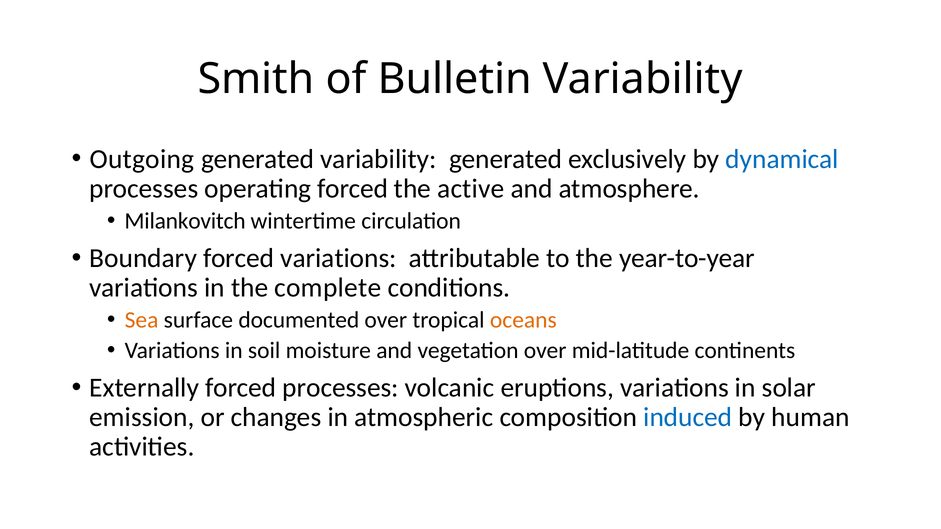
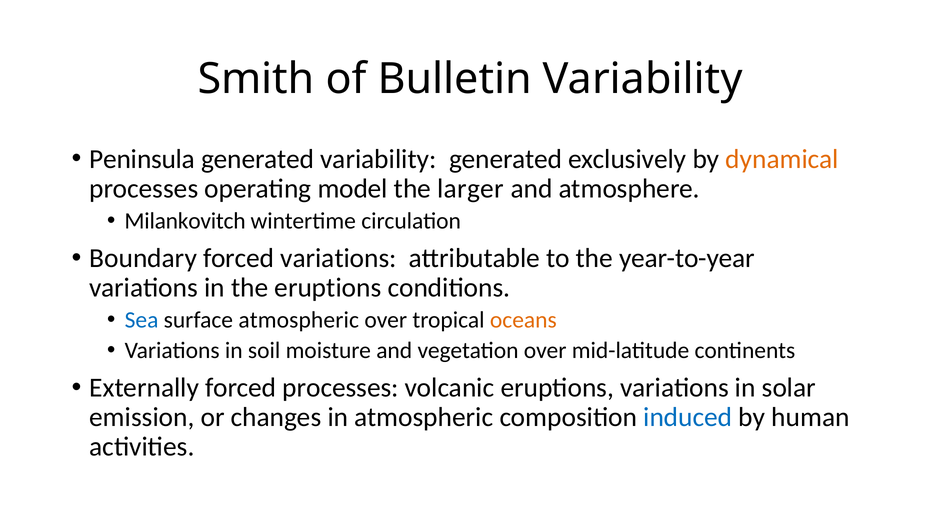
Outgoing: Outgoing -> Peninsula (142, 159)
dynamical colour: blue -> orange (782, 159)
operating forced: forced -> model (353, 189)
active: active -> larger (471, 189)
the complete: complete -> eruptions (328, 288)
Sea colour: orange -> blue (142, 320)
surface documented: documented -> atmospheric (299, 320)
